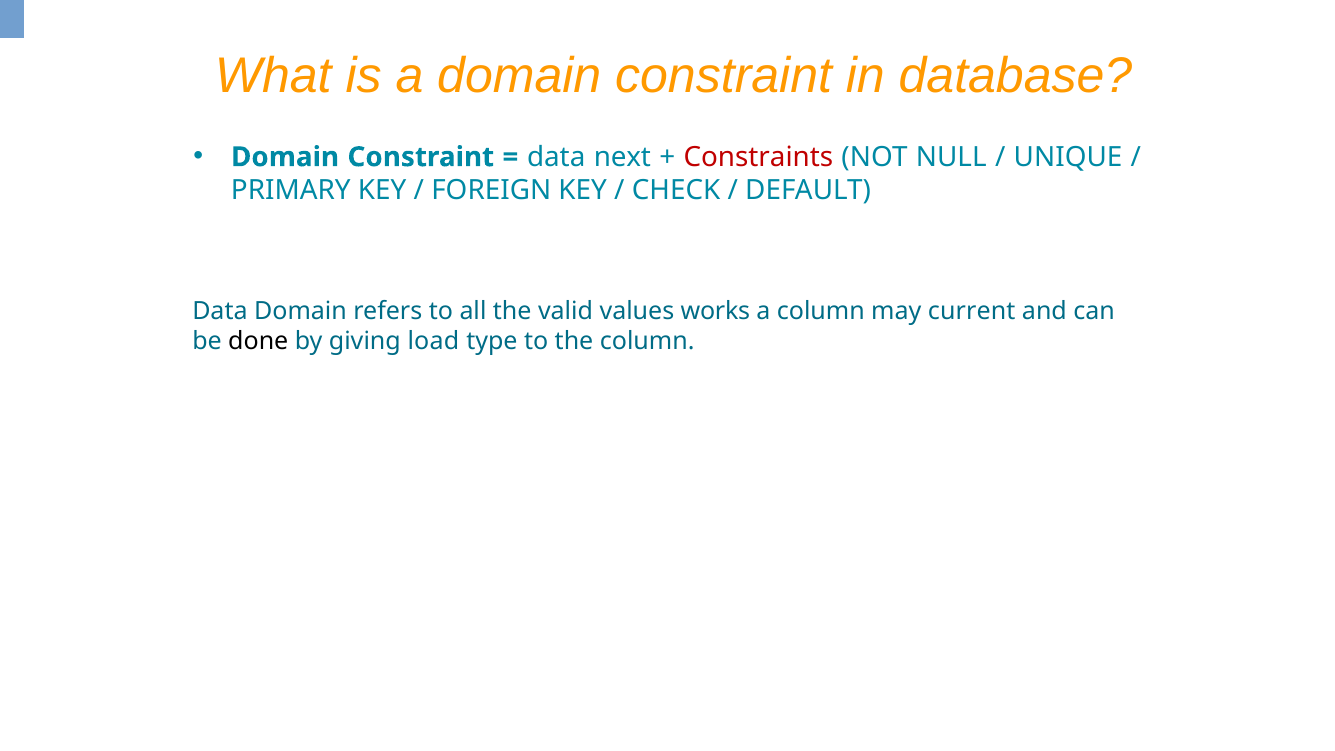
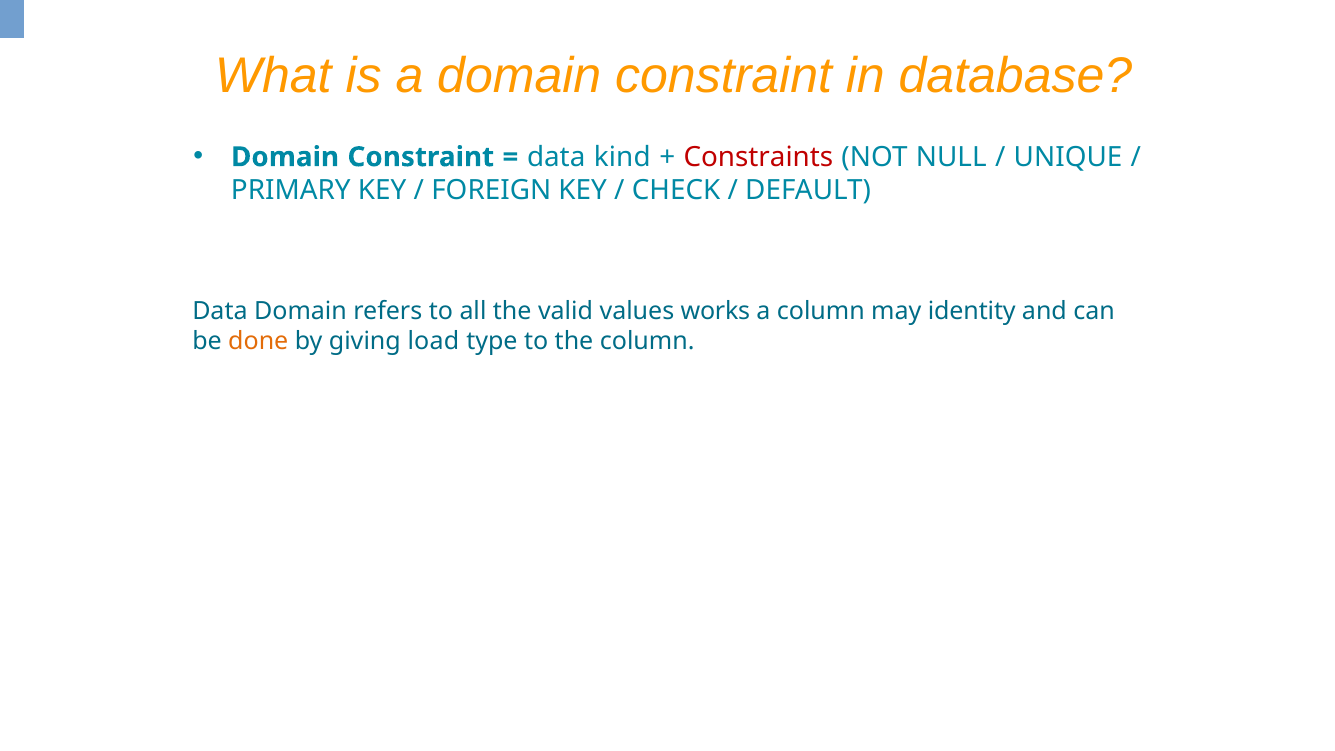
next: next -> kind (622, 157)
current: current -> identity (972, 311)
done colour: black -> orange (258, 341)
